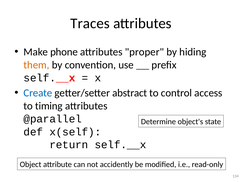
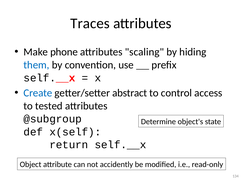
proper: proper -> scaling (144, 52)
them colour: orange -> blue (37, 65)
timing: timing -> tested (49, 106)
@parallel: @parallel -> @subgroup (53, 119)
